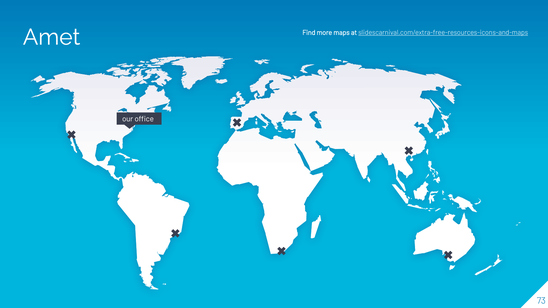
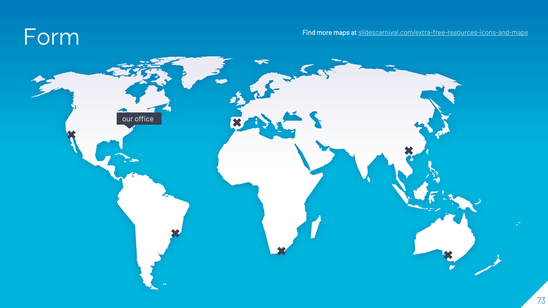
Amet: Amet -> Form (51, 37)
